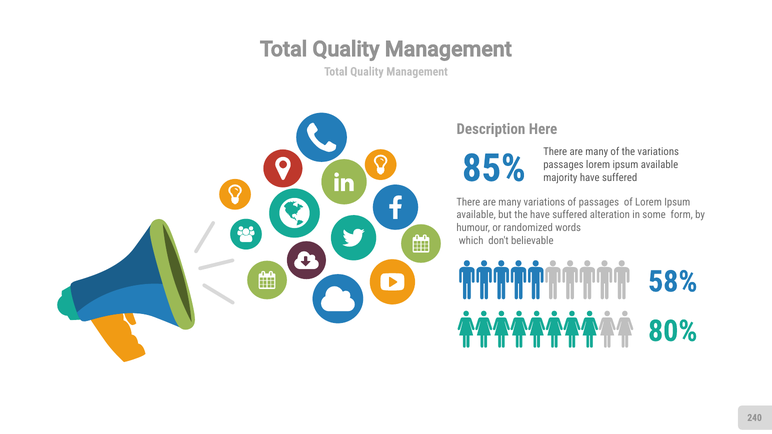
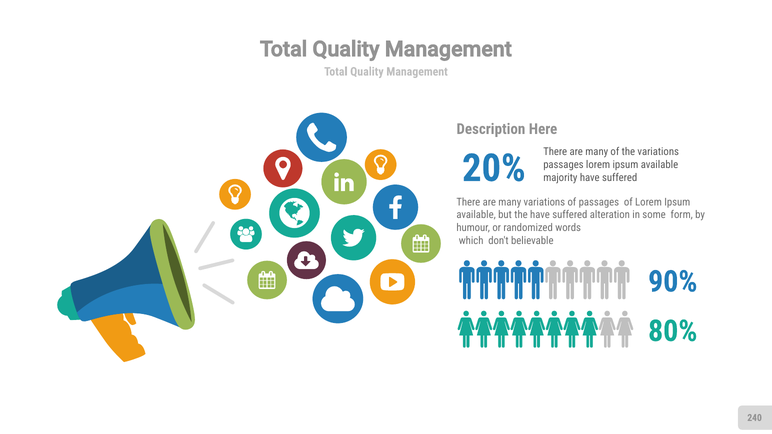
85%: 85% -> 20% (494, 168)
58%: 58% -> 90% (673, 282)
